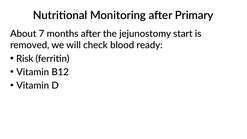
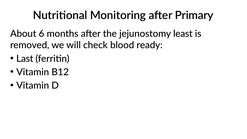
7: 7 -> 6 (42, 34)
start: start -> least (183, 34)
Risk: Risk -> Last (25, 59)
